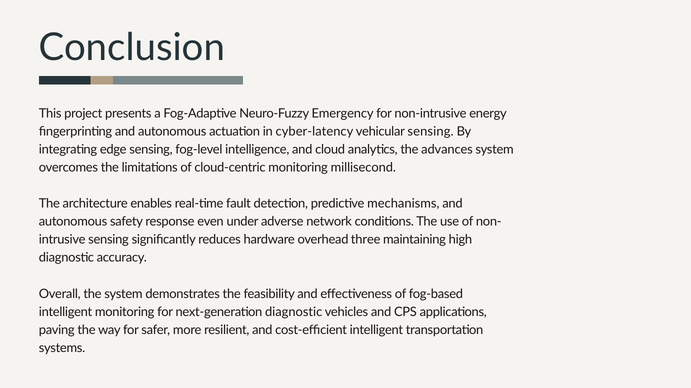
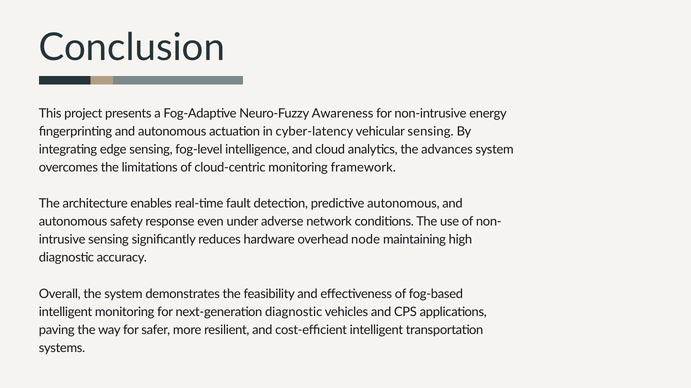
Emergency: Emergency -> Awareness (343, 114)
millisecond: millisecond -> framework (363, 168)
predictive mechanisms: mechanisms -> autonomous (403, 204)
three: three -> node (366, 240)
